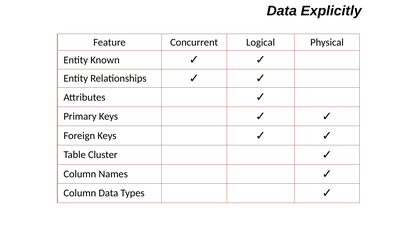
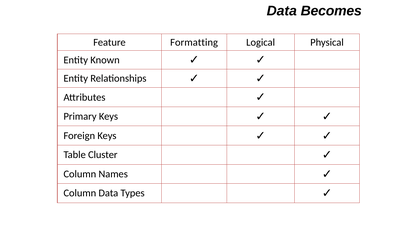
Explicitly: Explicitly -> Becomes (331, 11)
Concurrent: Concurrent -> Formatting (194, 42)
